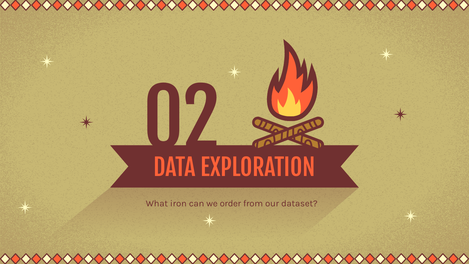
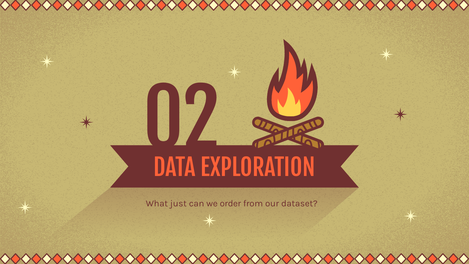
iron: iron -> just (178, 203)
